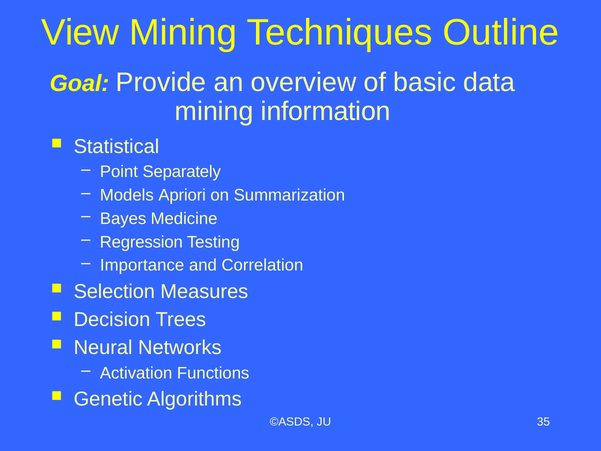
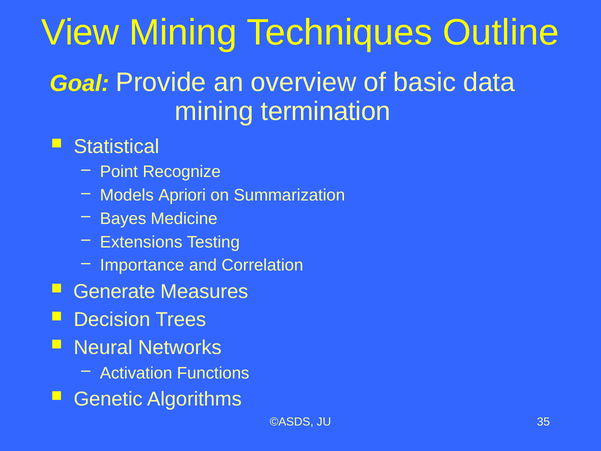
information: information -> termination (326, 111)
Separately: Separately -> Recognize (182, 172)
Regression: Regression -> Extensions (141, 242)
Selection: Selection -> Generate (114, 292)
